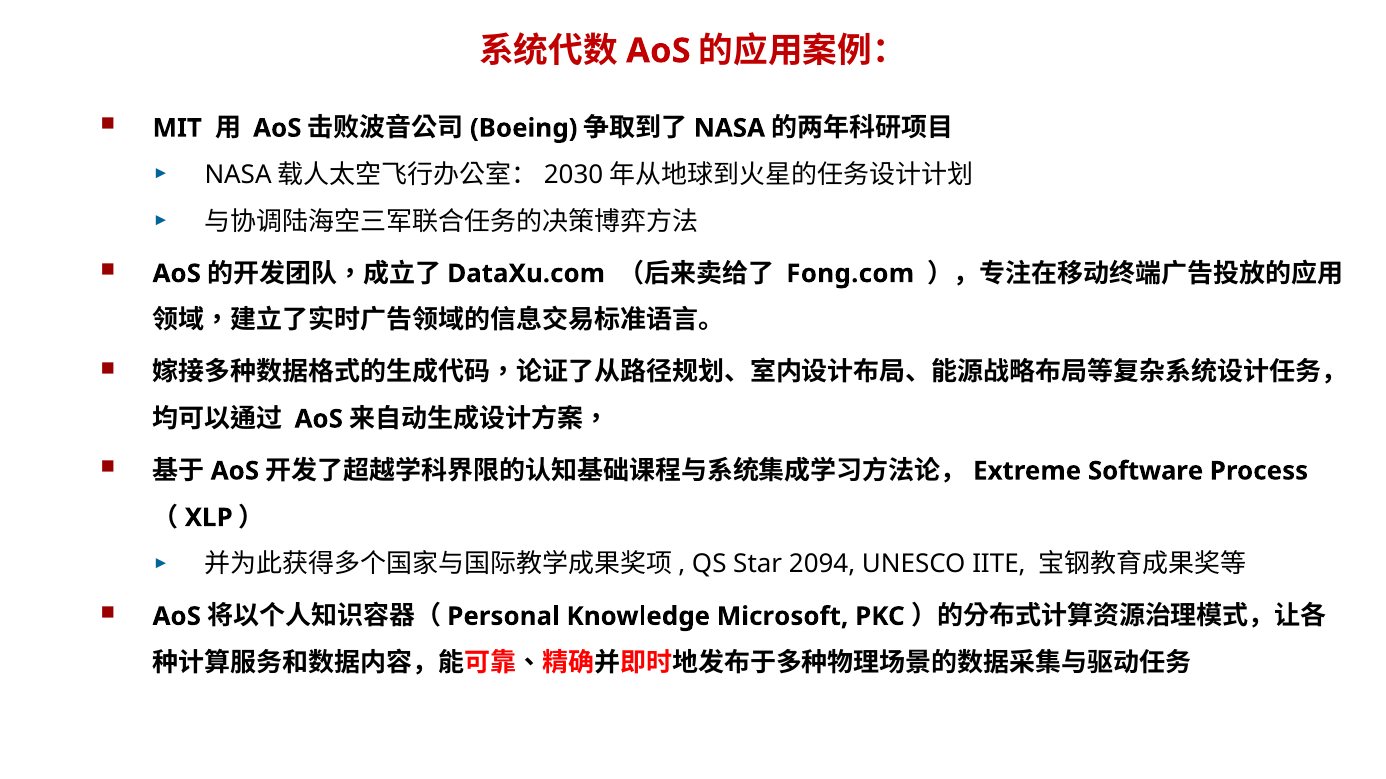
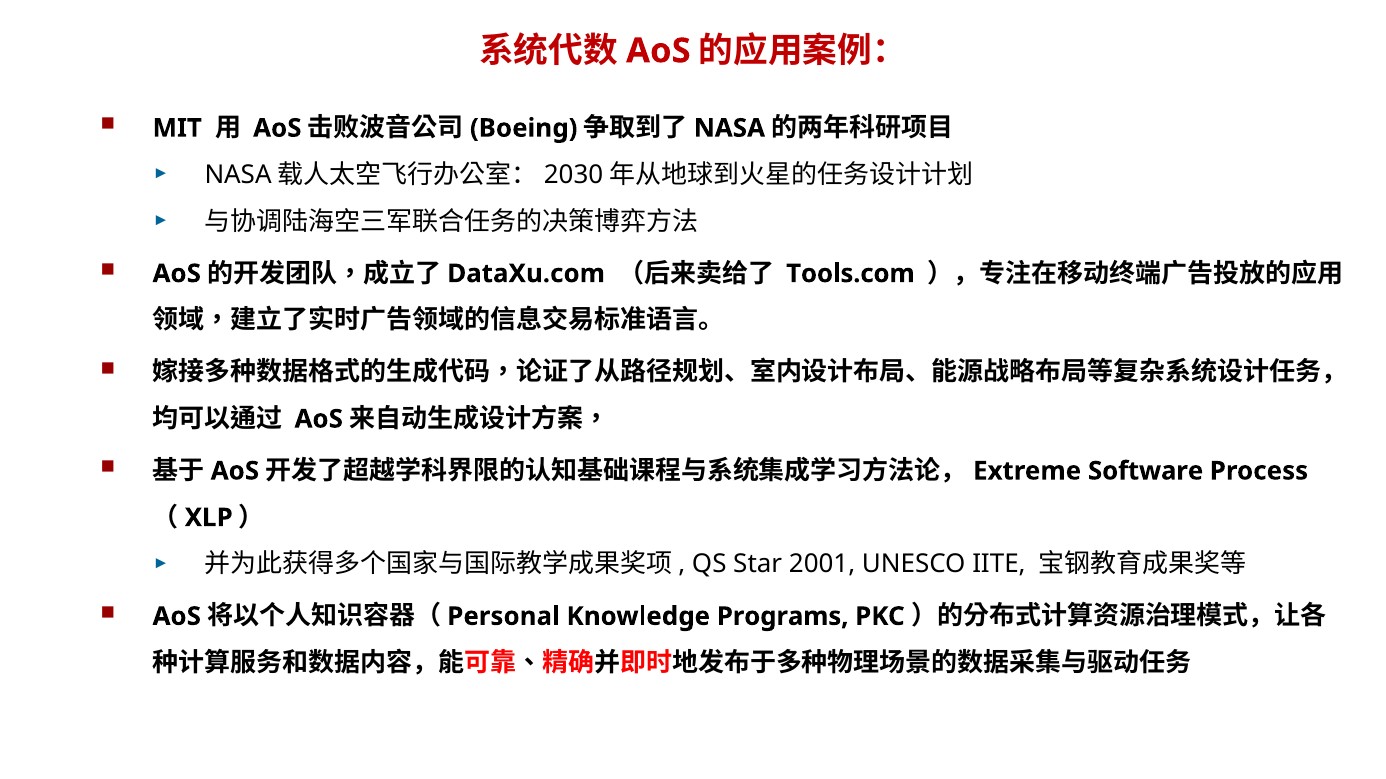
Fong.com: Fong.com -> Tools.com (850, 274)
2094: 2094 -> 2001 (822, 565)
Microsoft: Microsoft -> Programs (783, 617)
